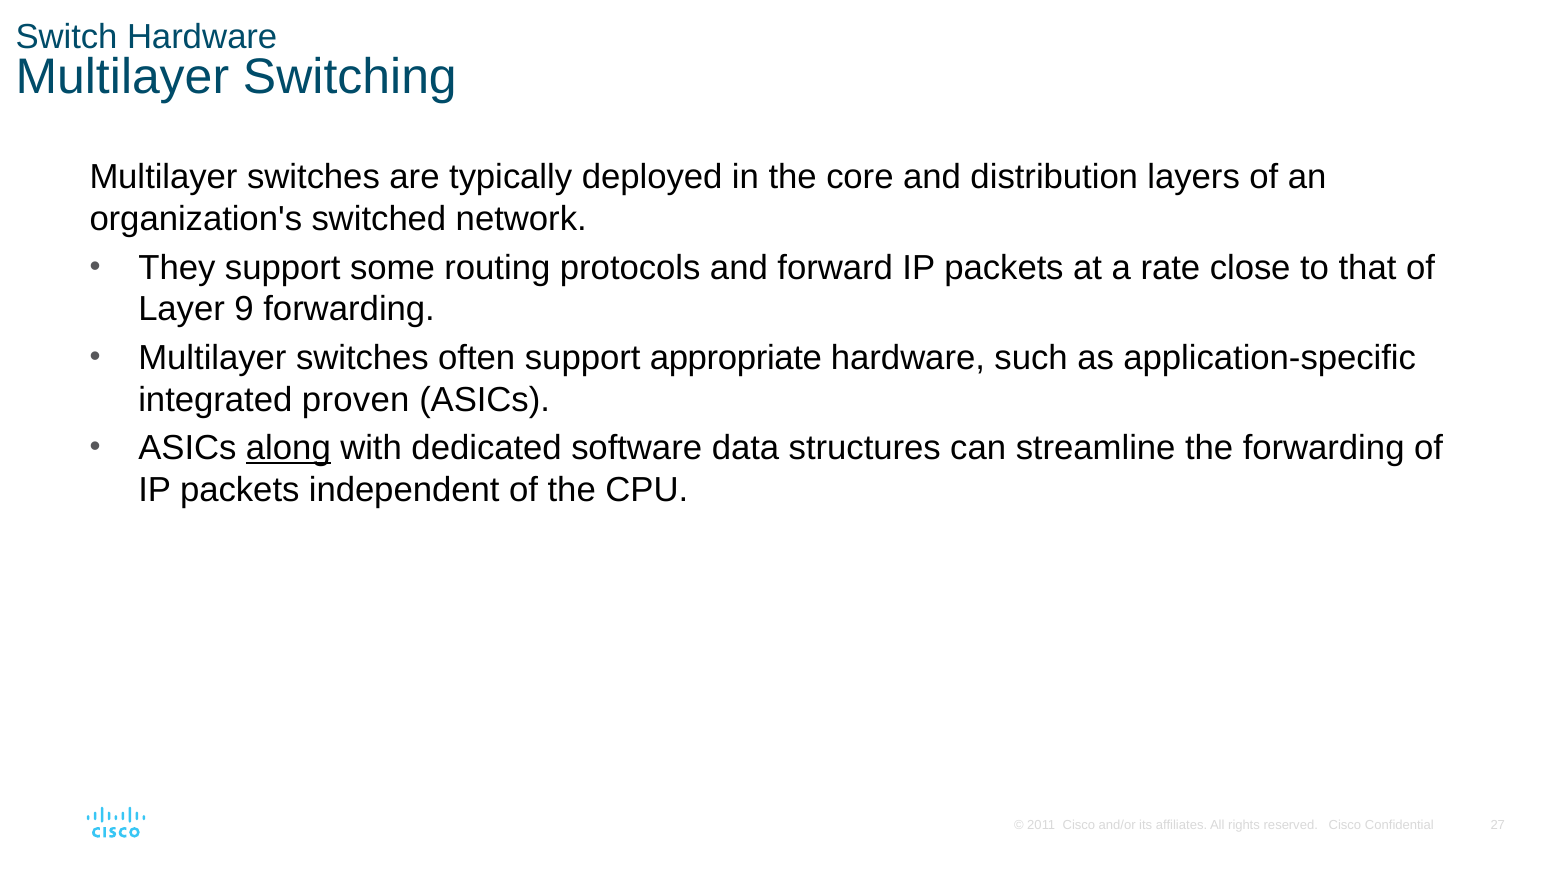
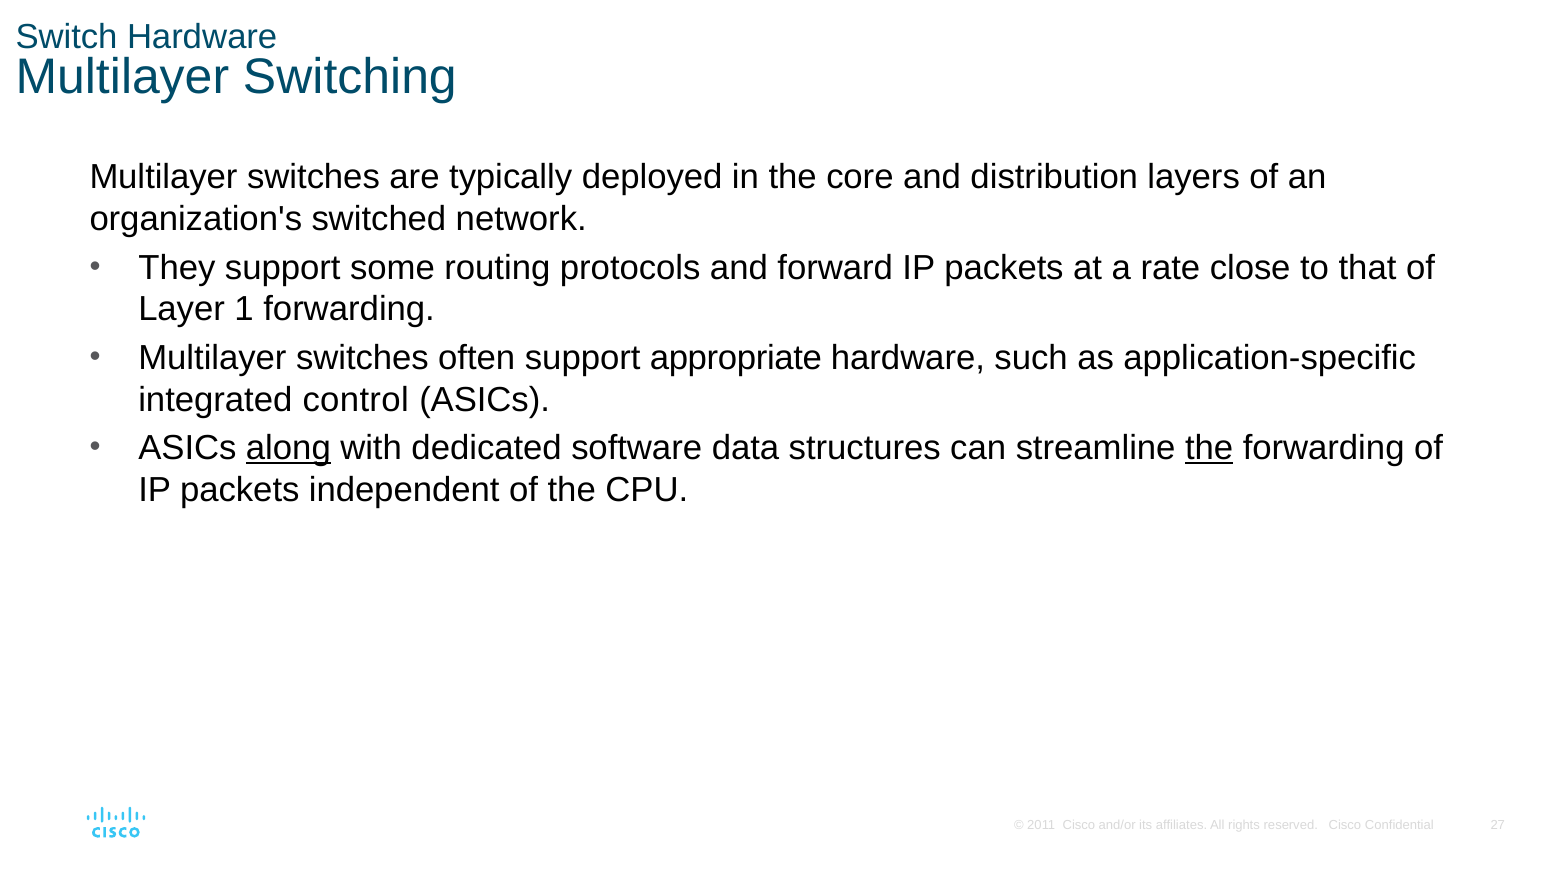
9: 9 -> 1 (244, 309)
proven: proven -> control (356, 400)
the underline: none -> present (1209, 448)
